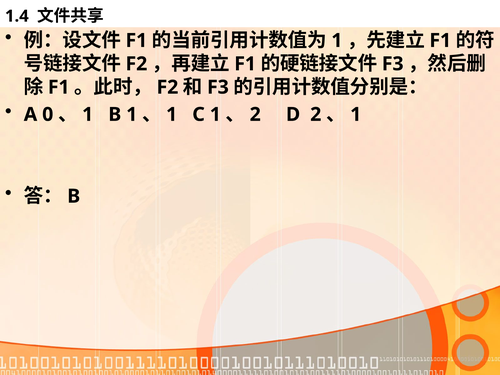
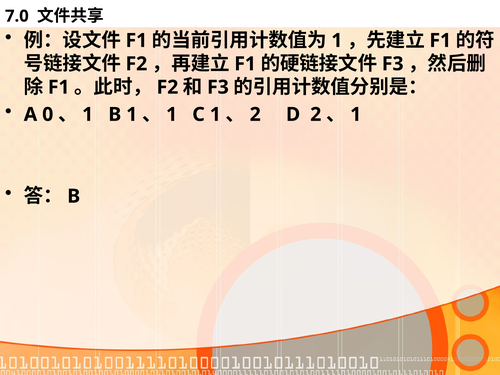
1.4: 1.4 -> 7.0 (17, 16)
